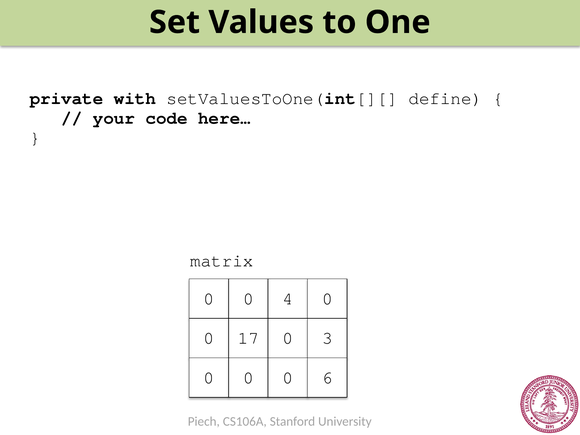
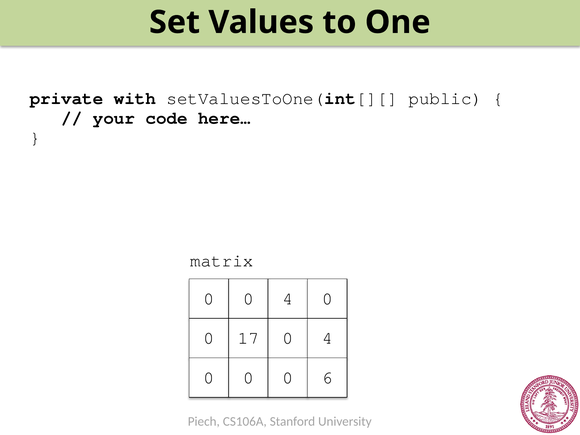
define: define -> public (445, 98)
17 0 3: 3 -> 4 (327, 338)
